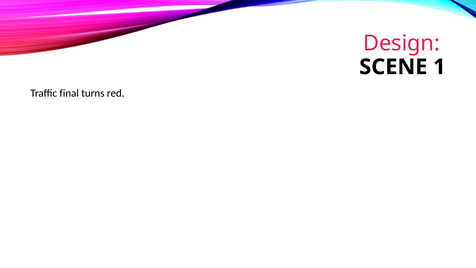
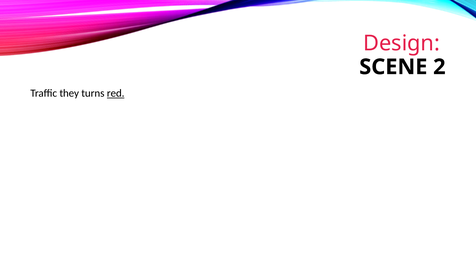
1: 1 -> 2 (439, 67)
final: final -> they (69, 93)
red underline: none -> present (116, 93)
